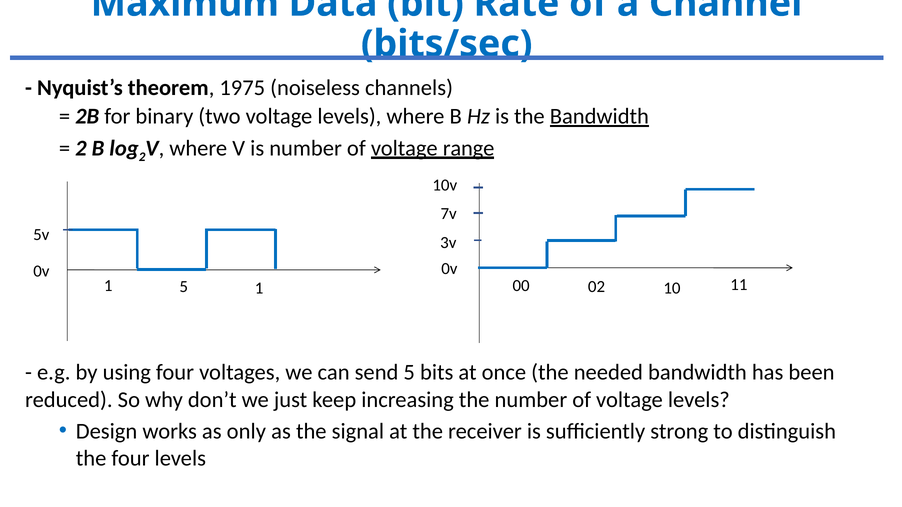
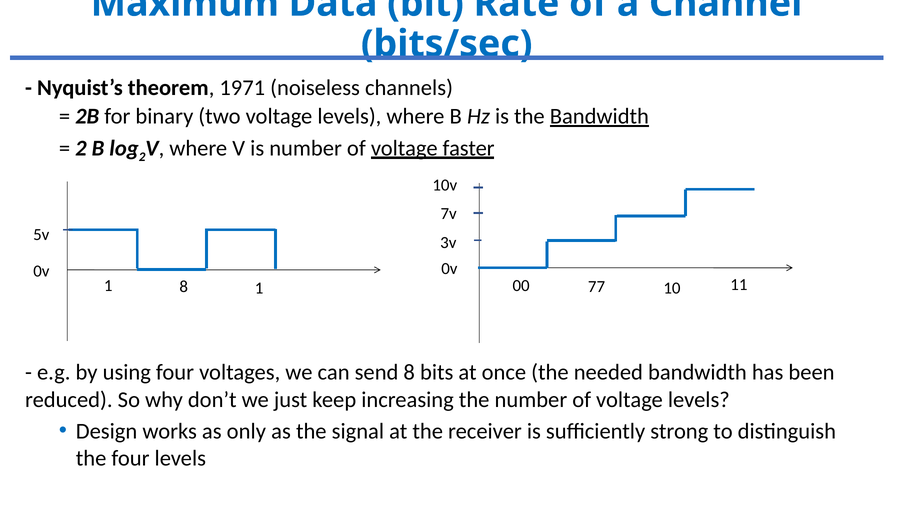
1975: 1975 -> 1971 (242, 88)
range: range -> faster (469, 148)
1 5: 5 -> 8 (184, 287)
02: 02 -> 77 (597, 287)
send 5: 5 -> 8 (409, 373)
